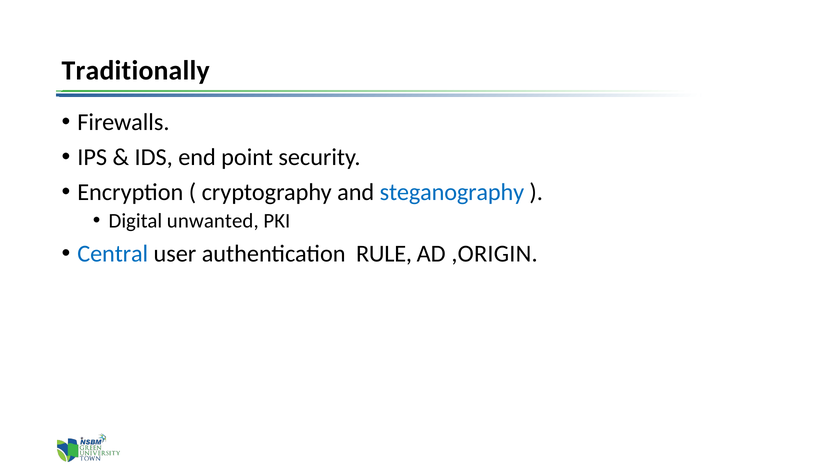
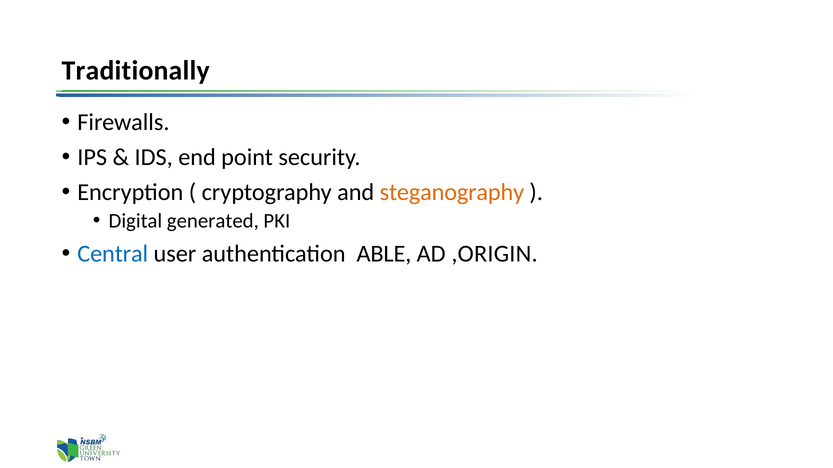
steganography colour: blue -> orange (452, 192)
unwanted: unwanted -> generated (213, 221)
RULE: RULE -> ABLE (384, 254)
